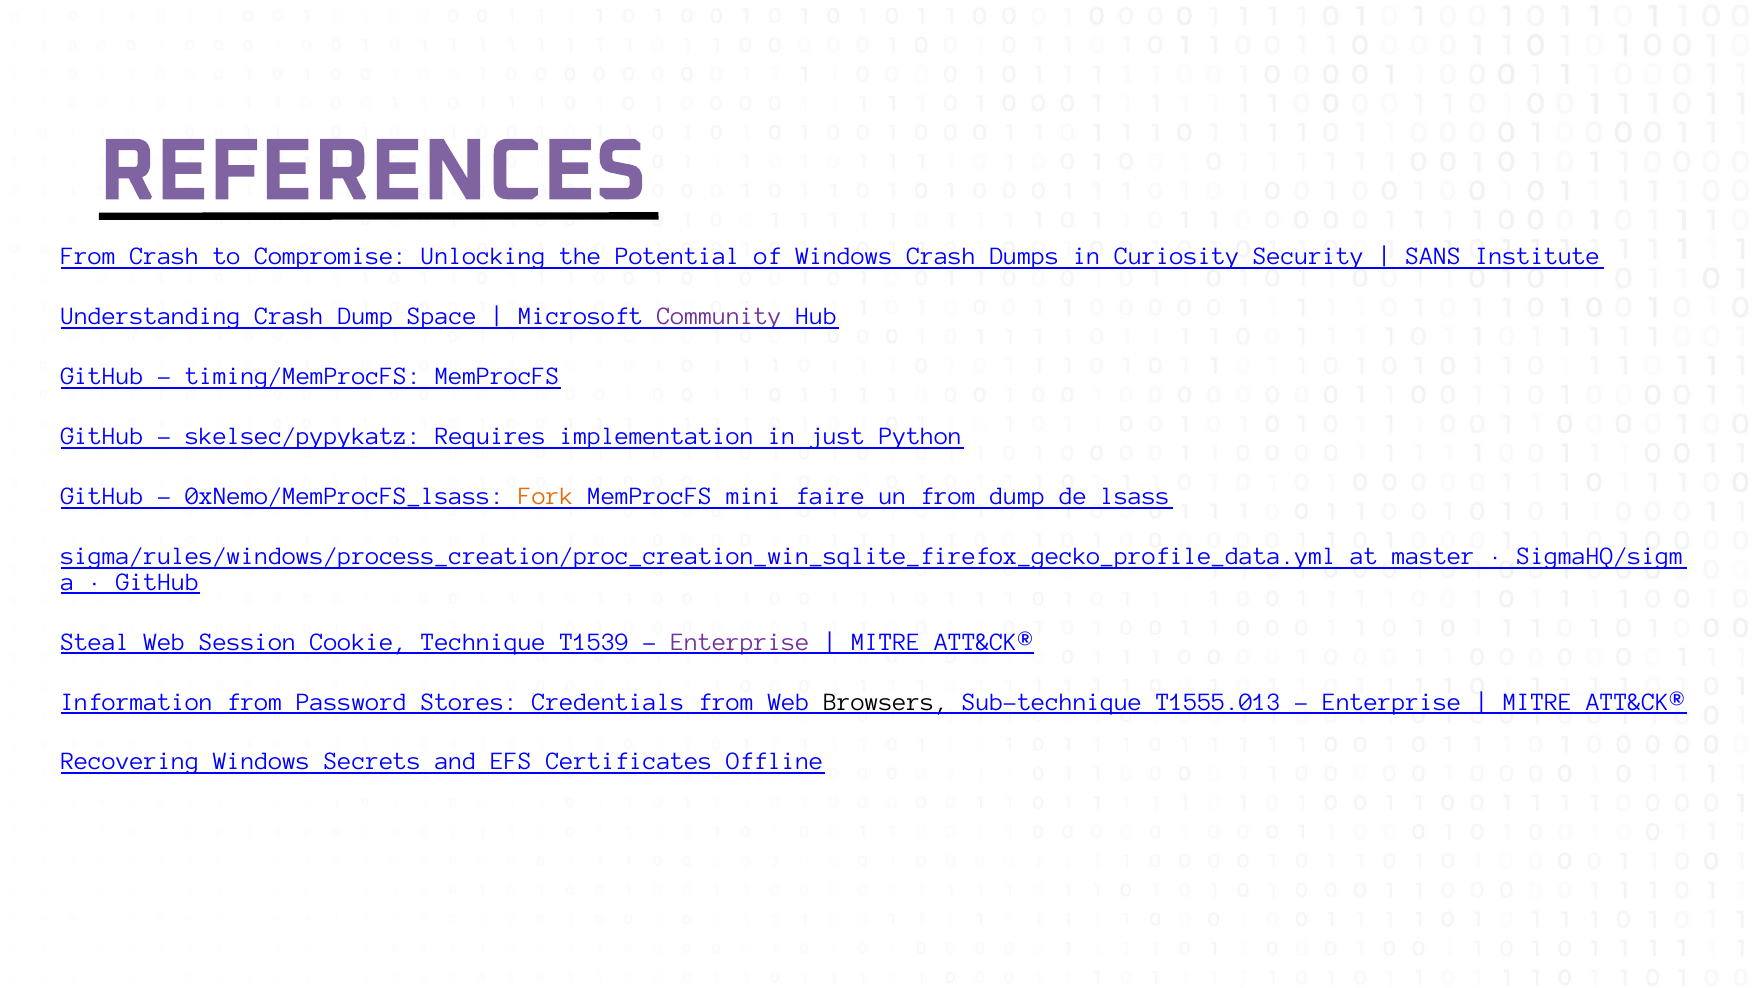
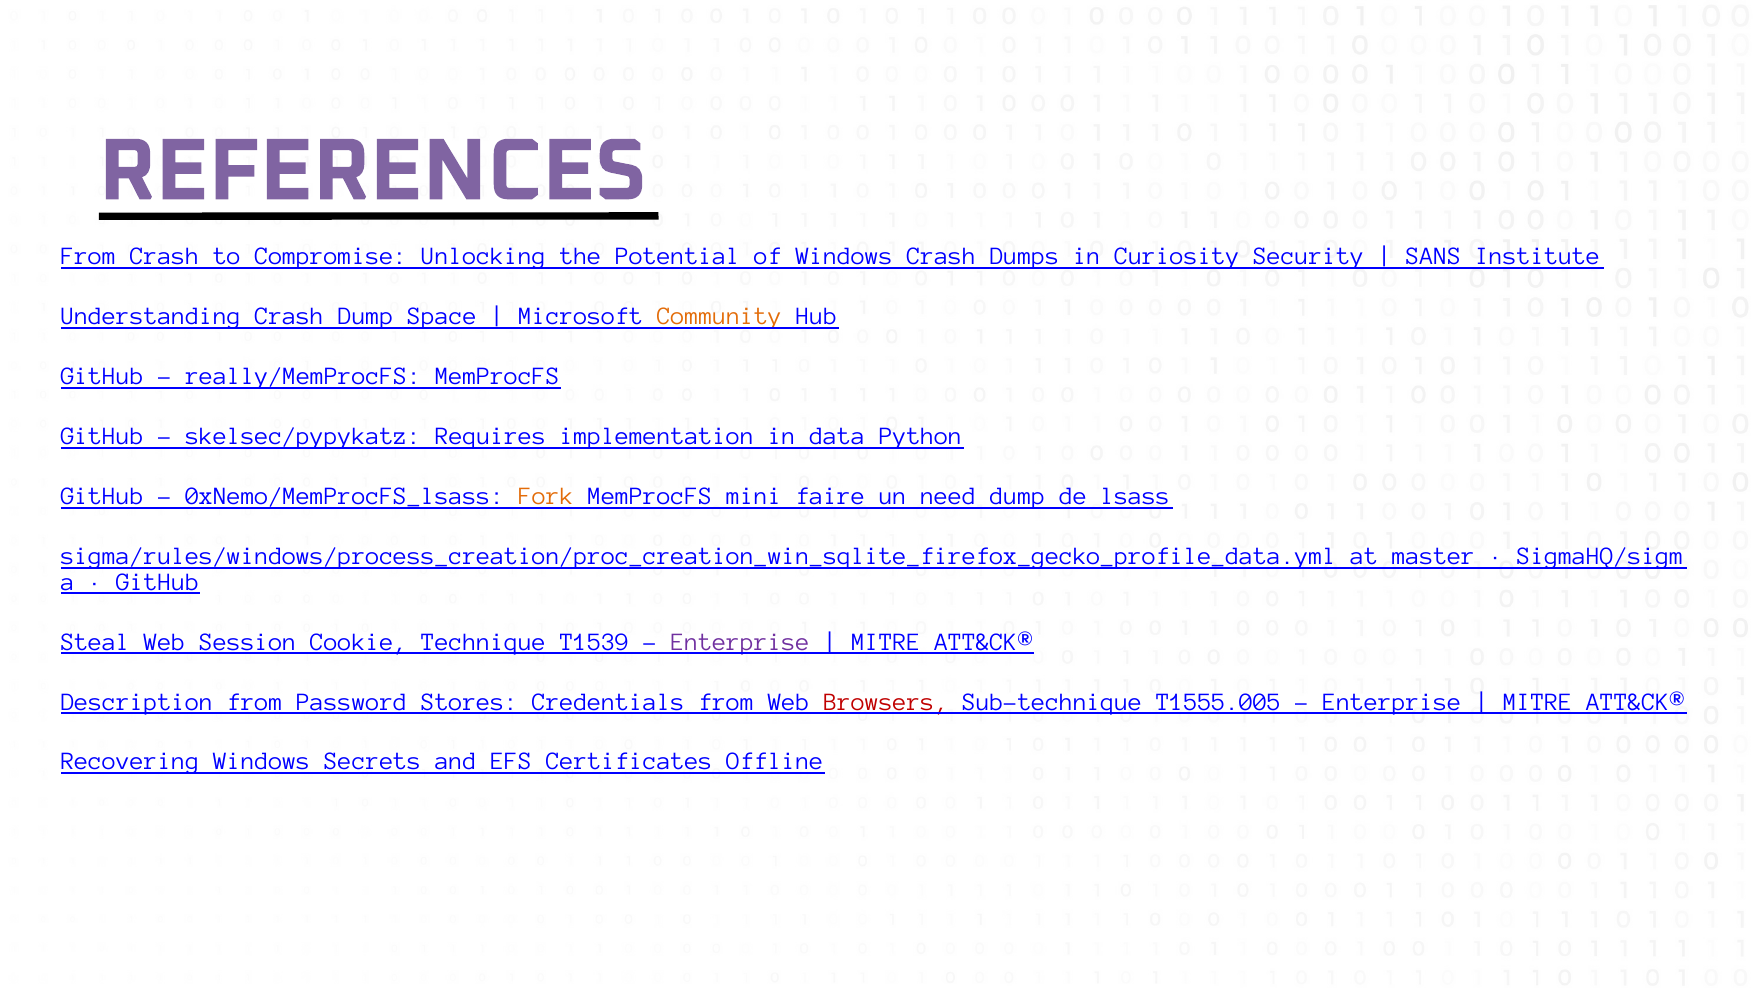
Community colour: purple -> orange (720, 316)
timing/MemProcFS: timing/MemProcFS -> really/MemProcFS (304, 376)
just: just -> data (838, 436)
un from: from -> need (949, 496)
Information: Information -> Description (137, 701)
Browsers colour: black -> red (886, 701)
T1555.013: T1555.013 -> T1555.005 (1219, 701)
